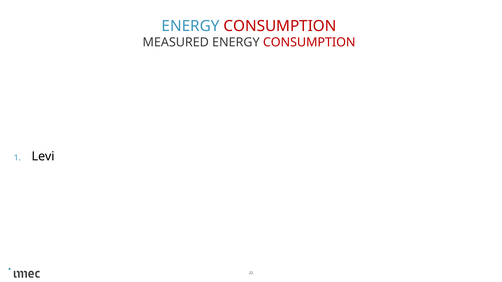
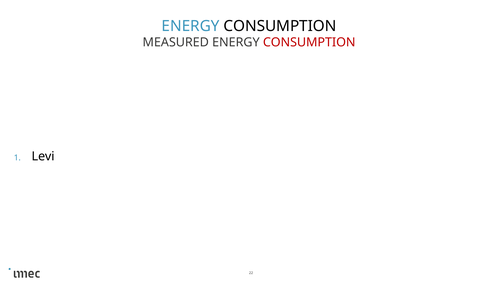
CONSUMPTION colour: red -> black (280, 26)
